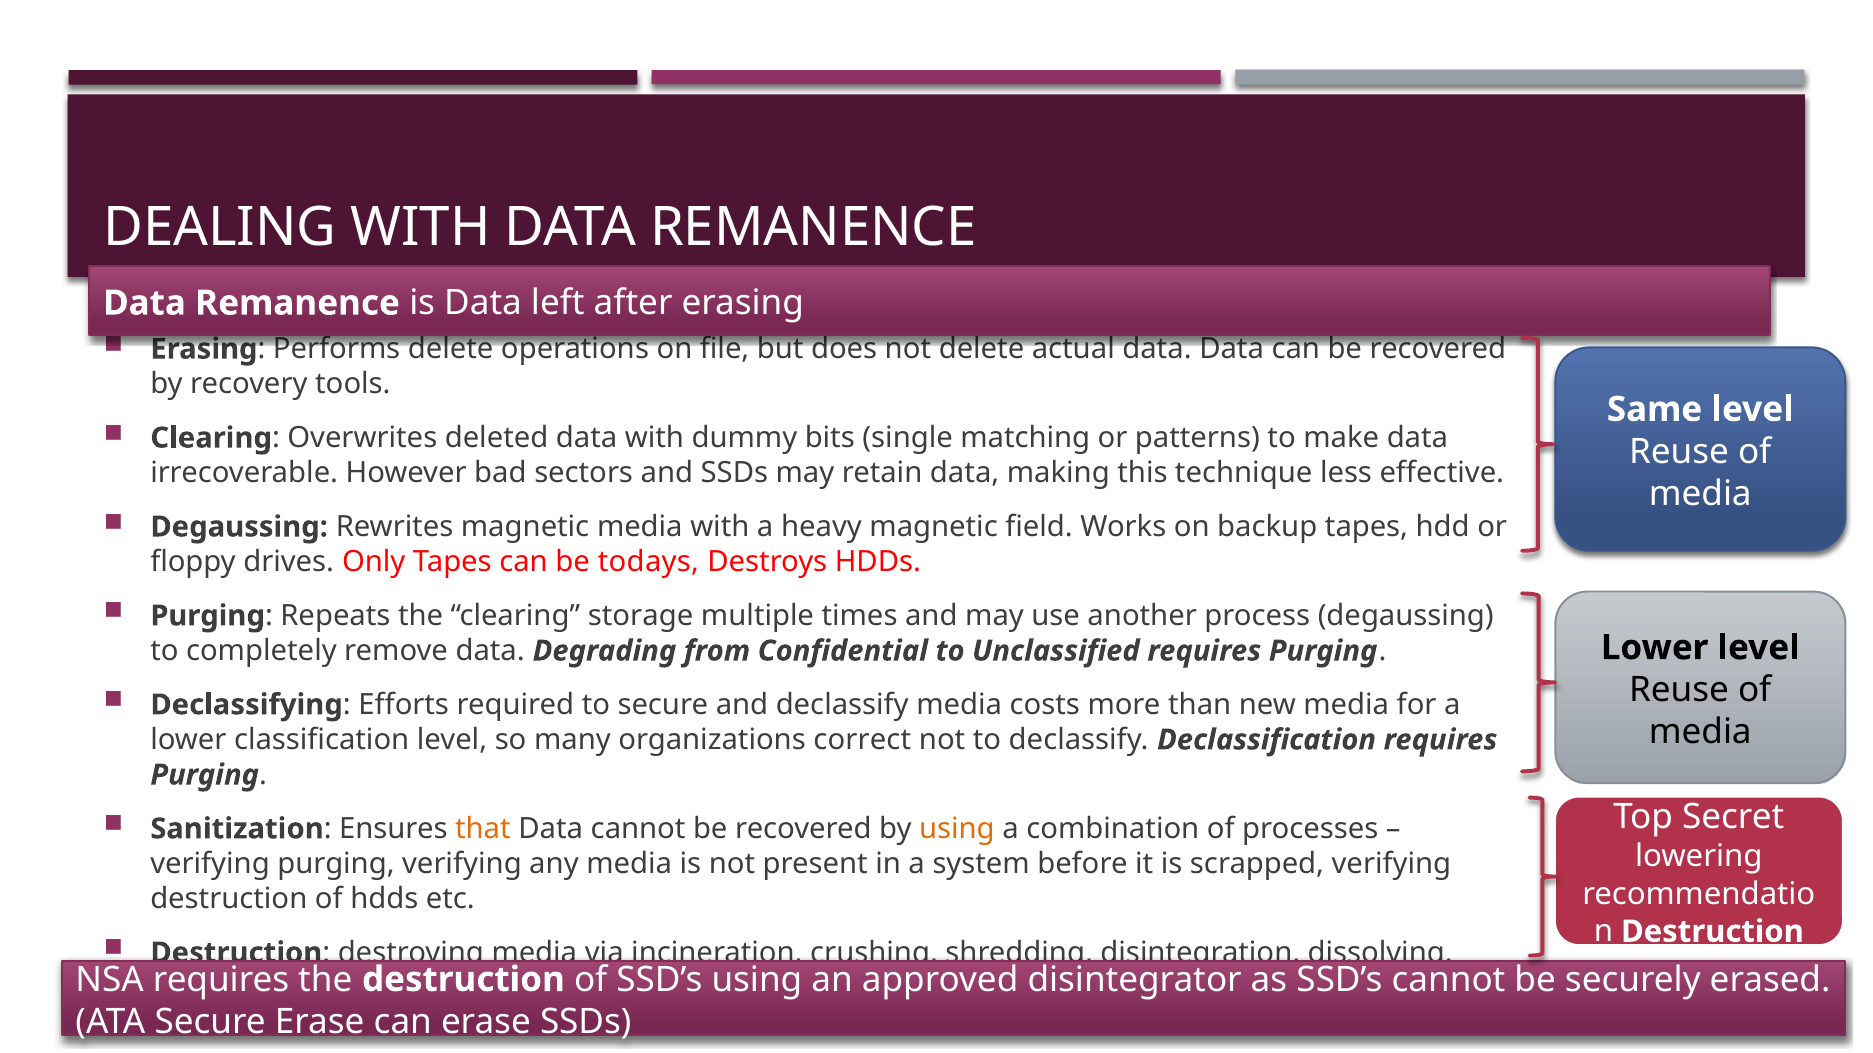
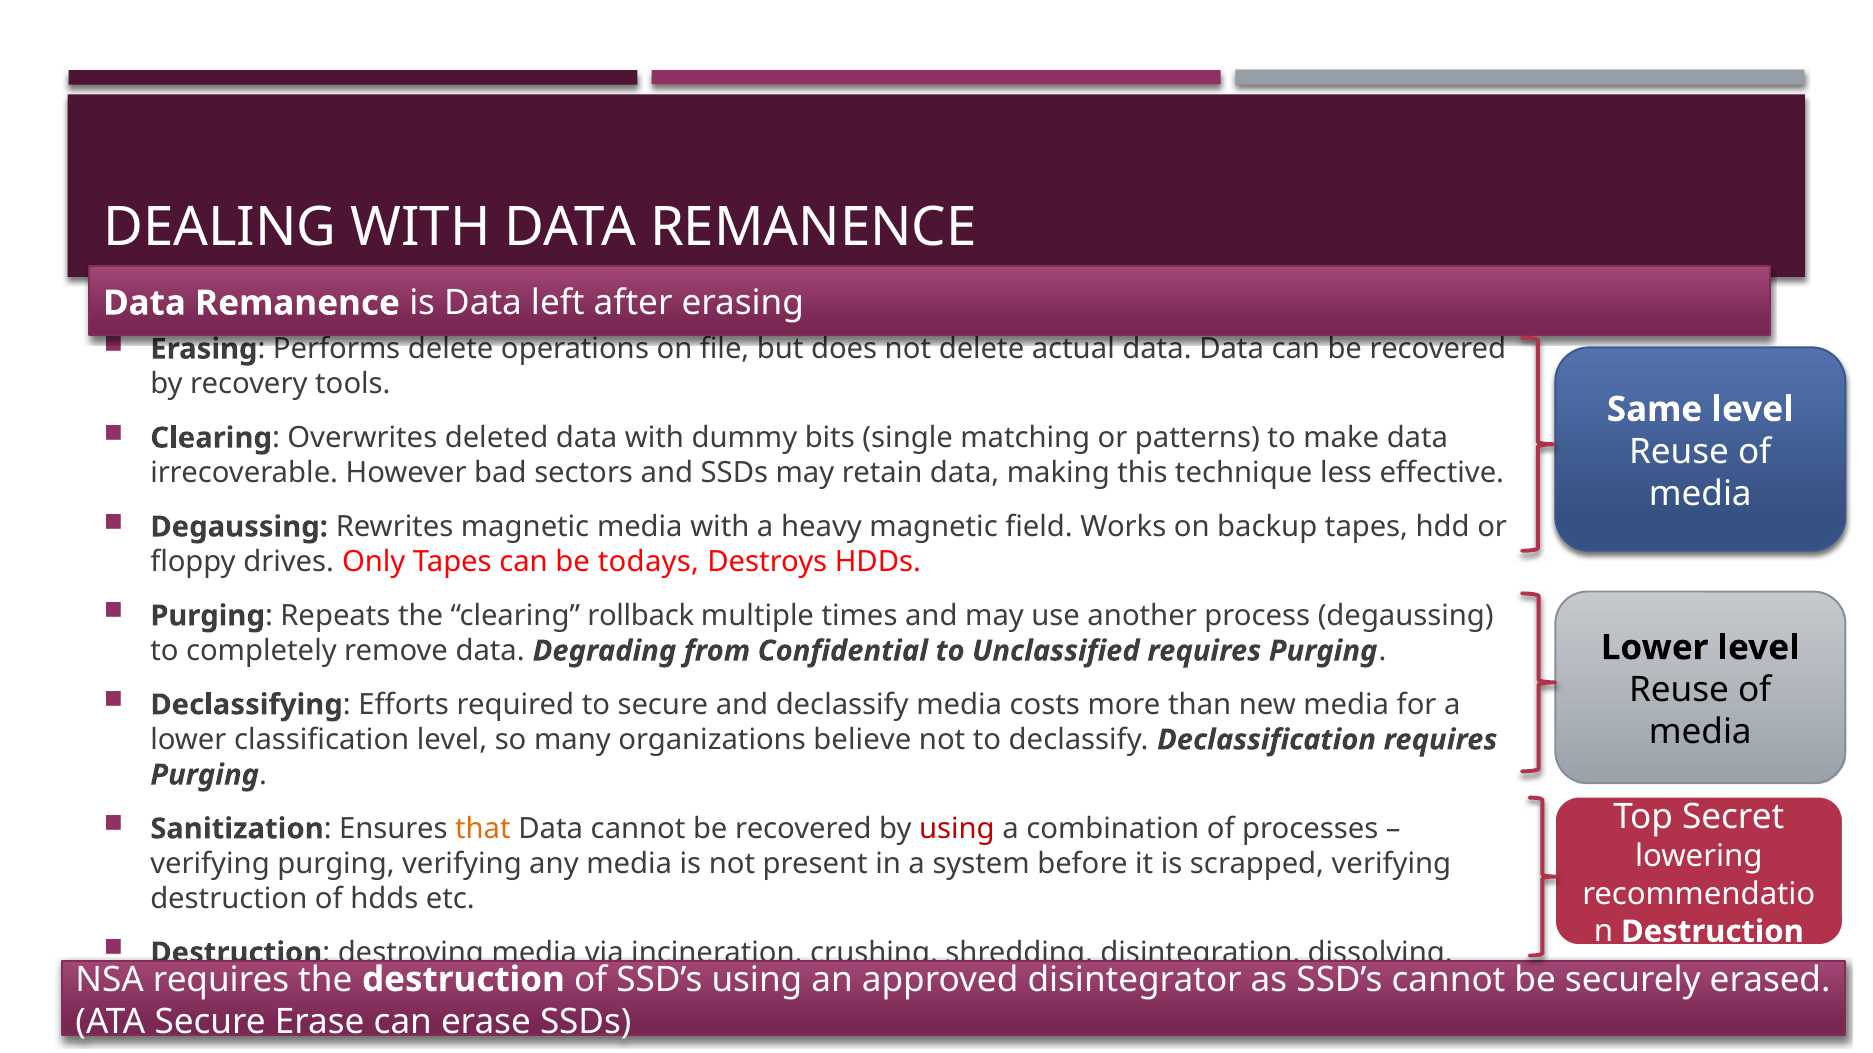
storage: storage -> rollback (641, 616)
correct: correct -> believe (862, 740)
using colour: orange -> red (957, 829)
